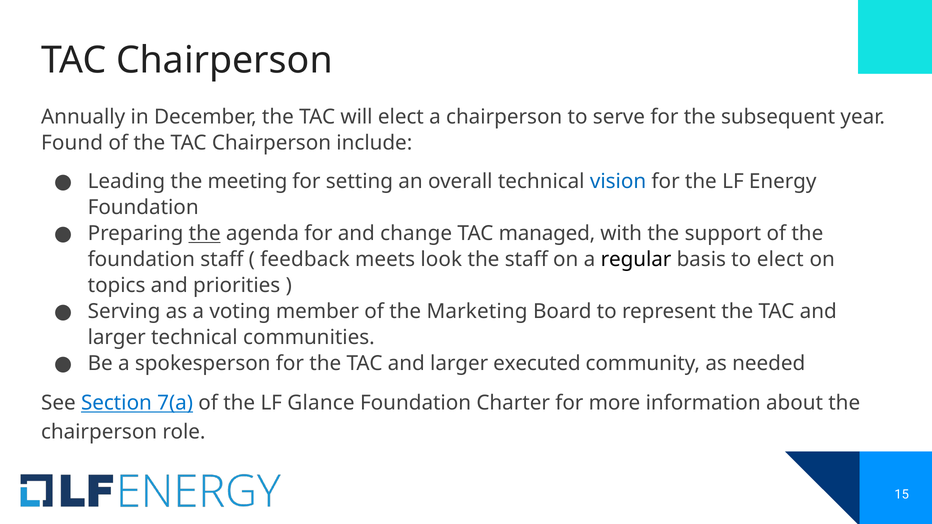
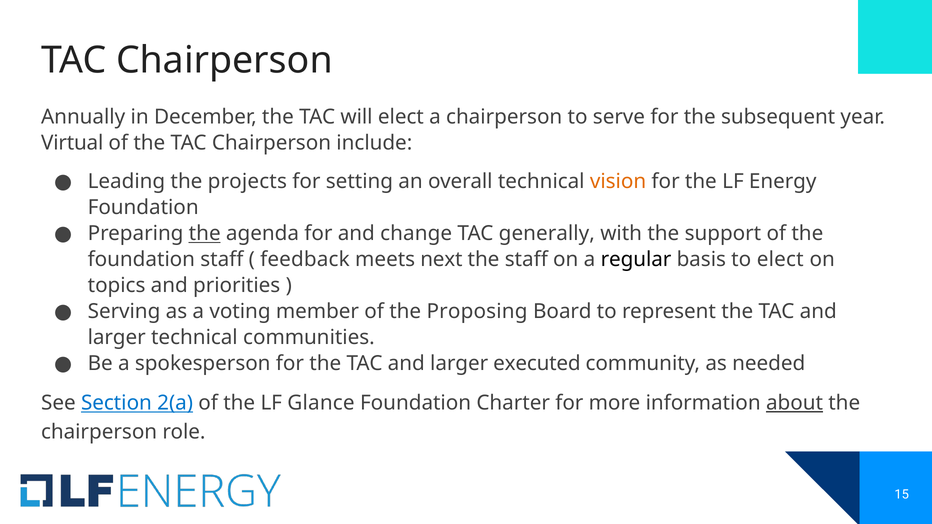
Found: Found -> Virtual (72, 143)
meeting: meeting -> projects (247, 182)
vision colour: blue -> orange (618, 182)
managed: managed -> generally (547, 234)
look: look -> next (441, 260)
Marketing: Marketing -> Proposing (477, 312)
7(a: 7(a -> 2(a (175, 403)
about underline: none -> present (795, 403)
